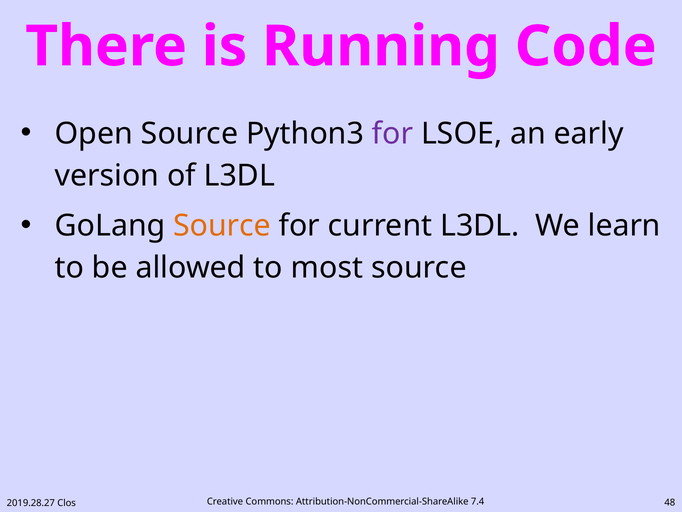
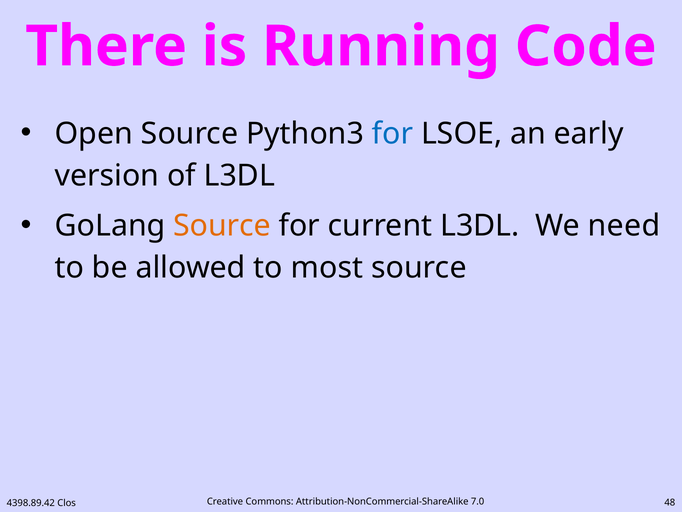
for colour: purple -> blue (393, 133)
learn: learn -> need (624, 225)
7.4: 7.4 -> 7.0 (478, 501)
2019.28.27: 2019.28.27 -> 4398.89.42 (31, 503)
